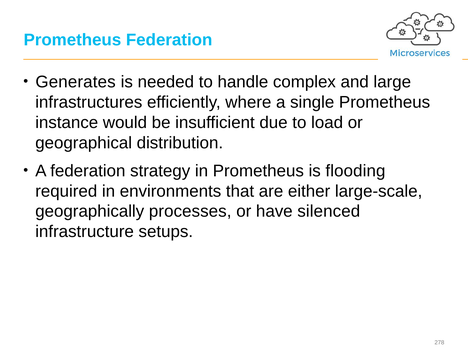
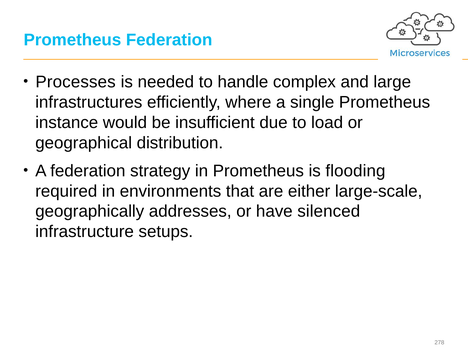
Generates: Generates -> Processes (76, 82)
processes: processes -> addresses (190, 211)
